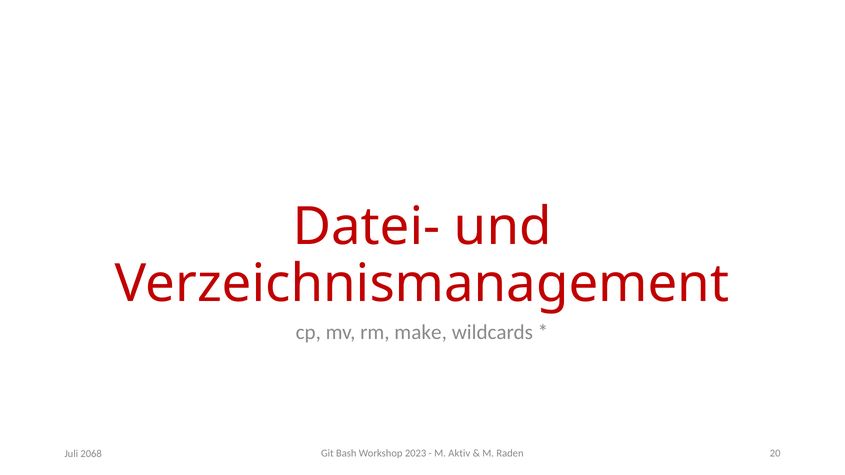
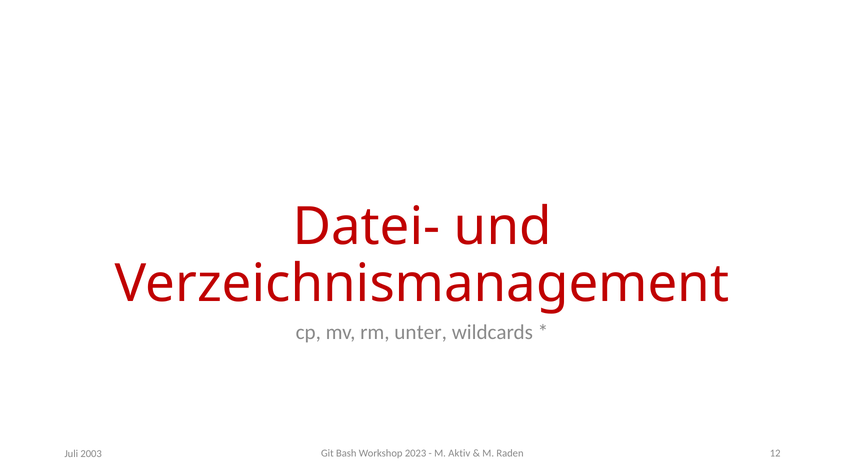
make: make -> unter (421, 333)
20: 20 -> 12 (775, 454)
2068: 2068 -> 2003 (91, 454)
